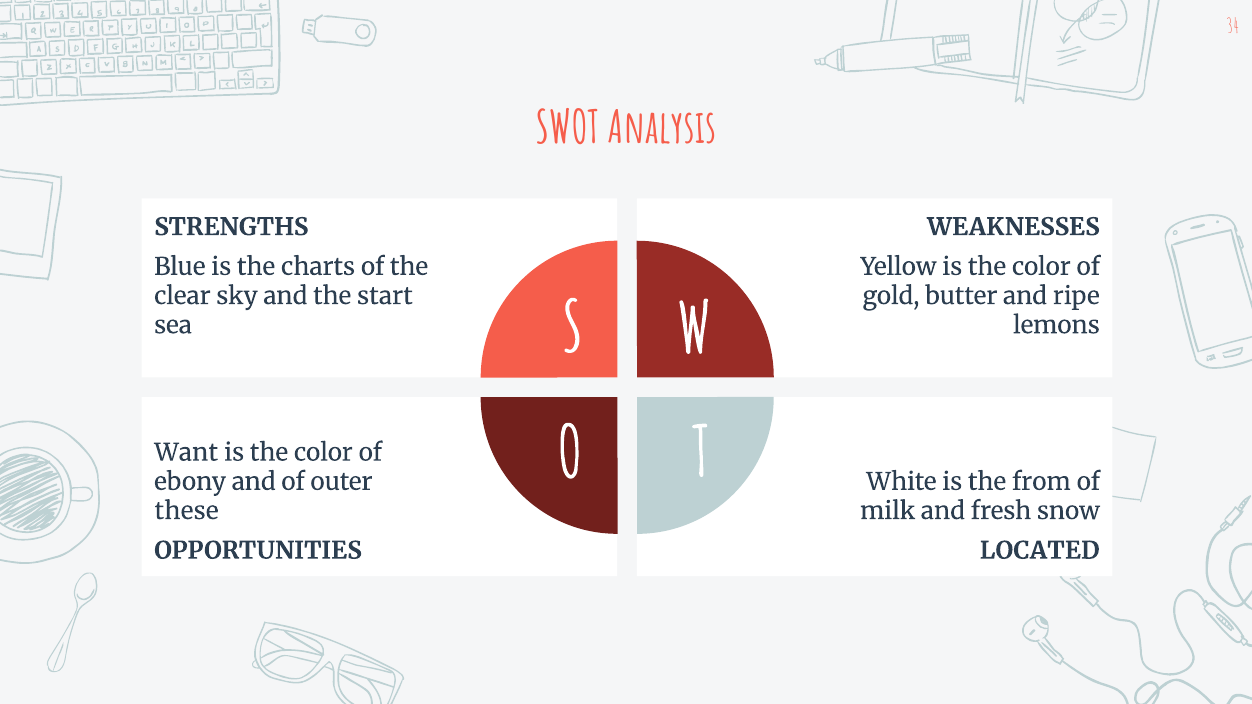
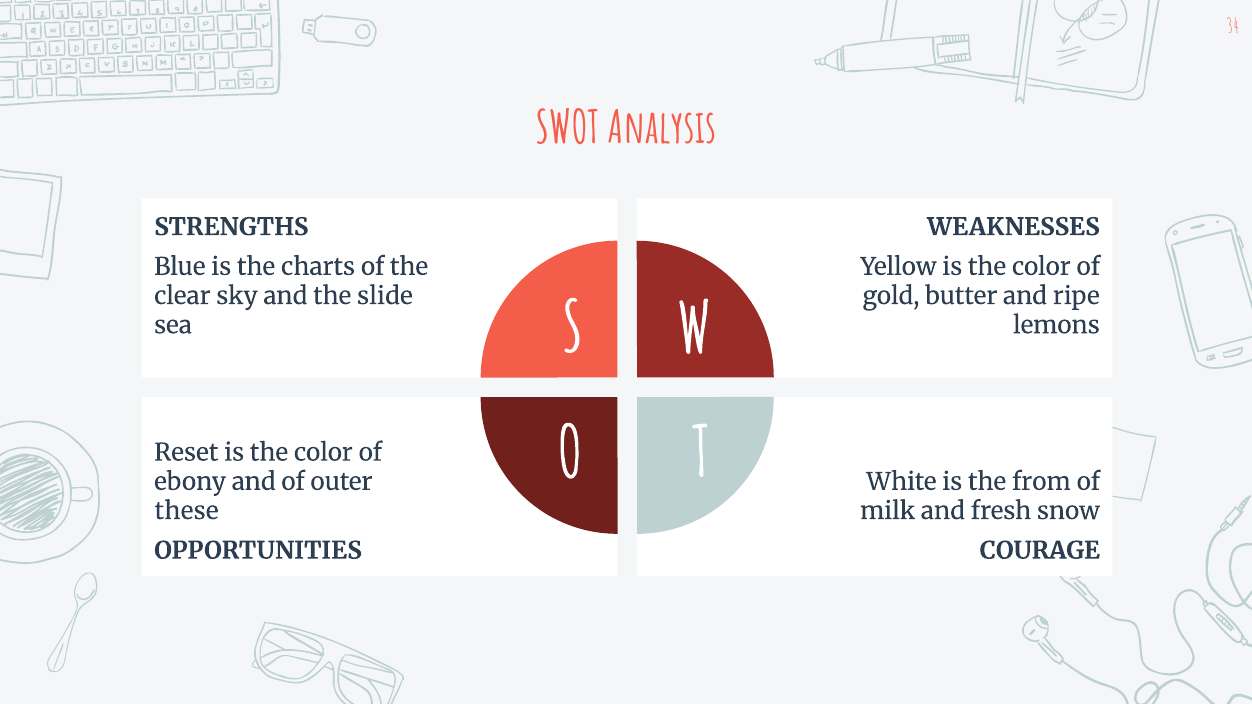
start: start -> slide (385, 296)
Want: Want -> Reset (186, 453)
LOCATED: LOCATED -> COURAGE (1040, 551)
